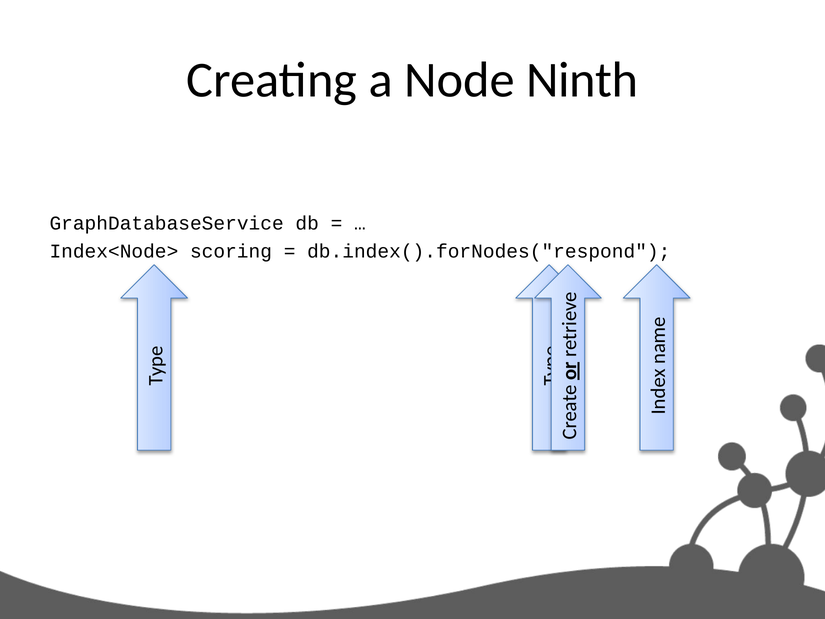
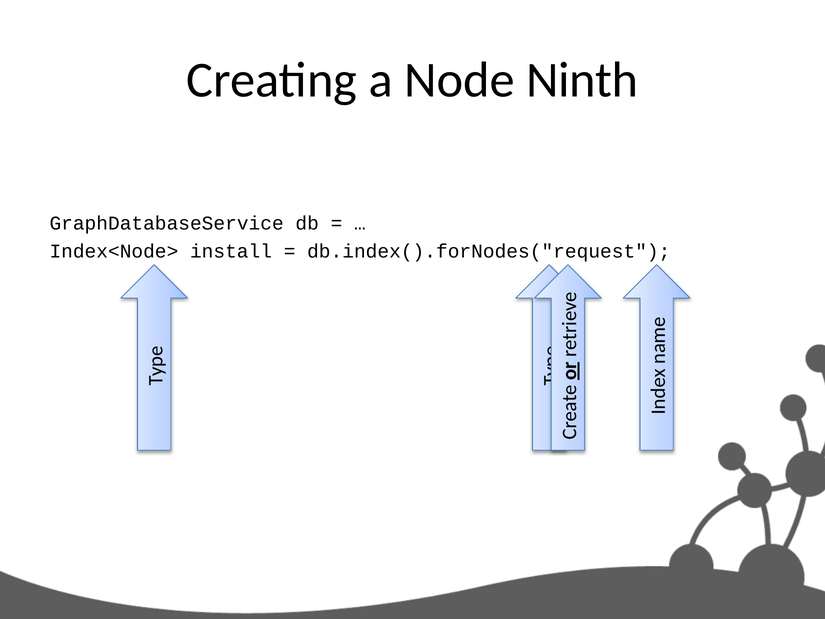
scoring: scoring -> install (231, 251)
db.index().forNodes("respond: db.index().forNodes("respond -> db.index().forNodes("request (489, 251)
